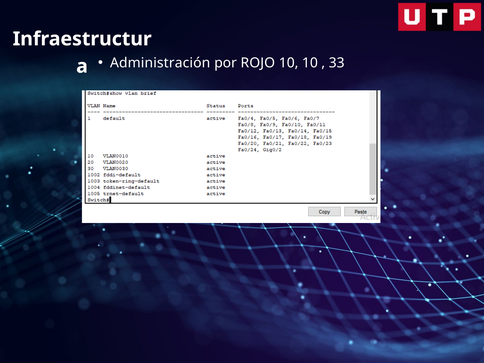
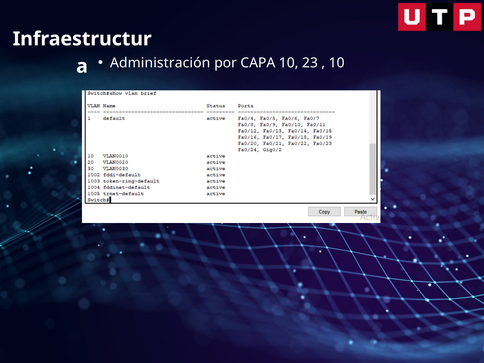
ROJO: ROJO -> CAPA (258, 63)
10 10: 10 -> 23 (310, 63)
33: 33 -> 10 (337, 63)
